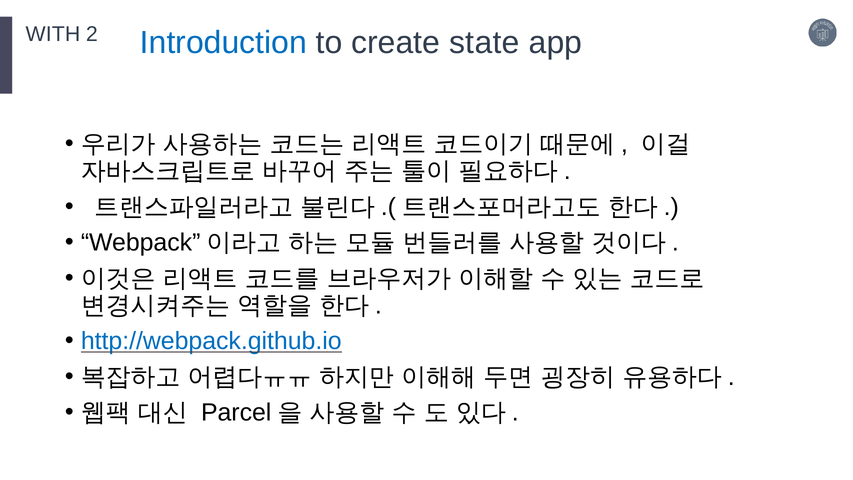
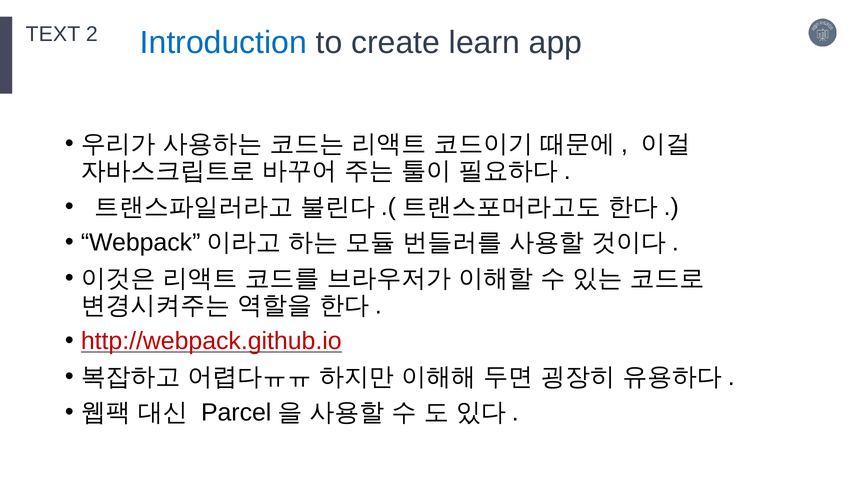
WITH: WITH -> TEXT (53, 34)
state: state -> learn (485, 42)
http://webpack.github.io colour: blue -> red (211, 341)
